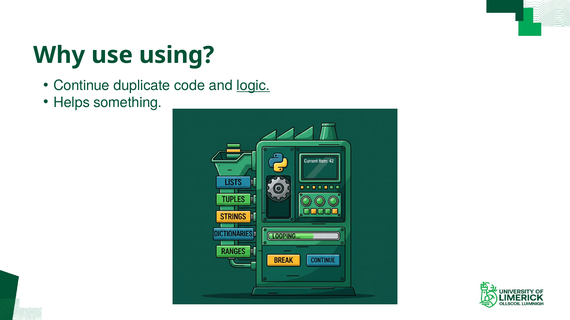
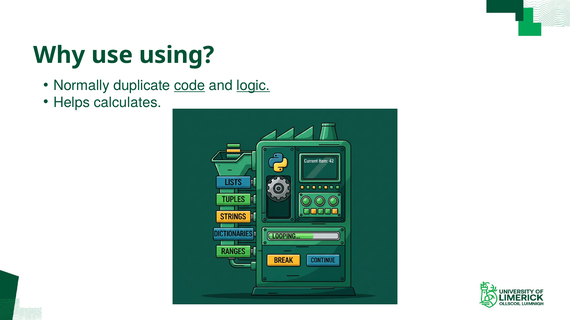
Continue: Continue -> Normally (81, 86)
code underline: none -> present (190, 86)
something: something -> calculates (128, 103)
